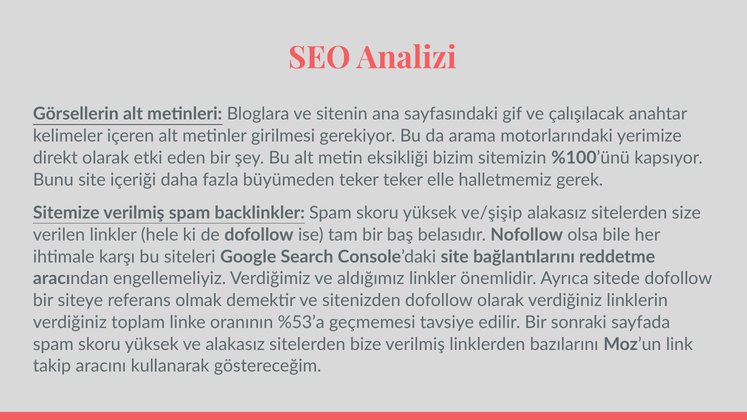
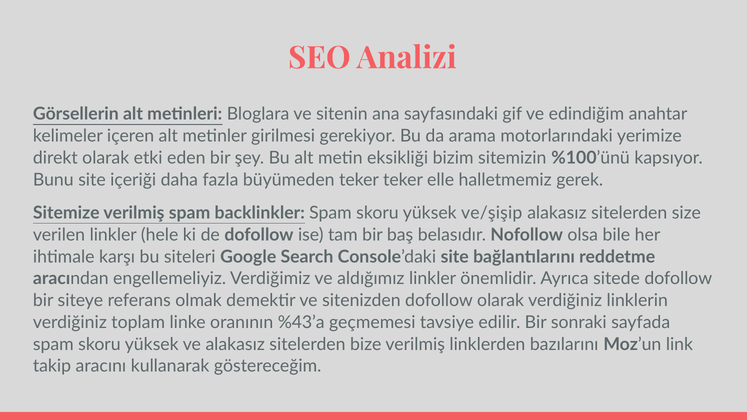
çalışılacak: çalışılacak -> edindiğim (586, 114)
%53’a: %53’a -> %43’a (301, 323)
